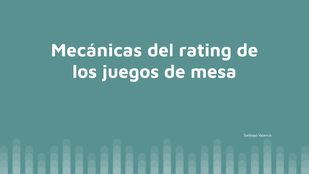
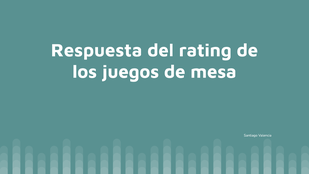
Mecánicas: Mecánicas -> Respuesta (97, 50)
